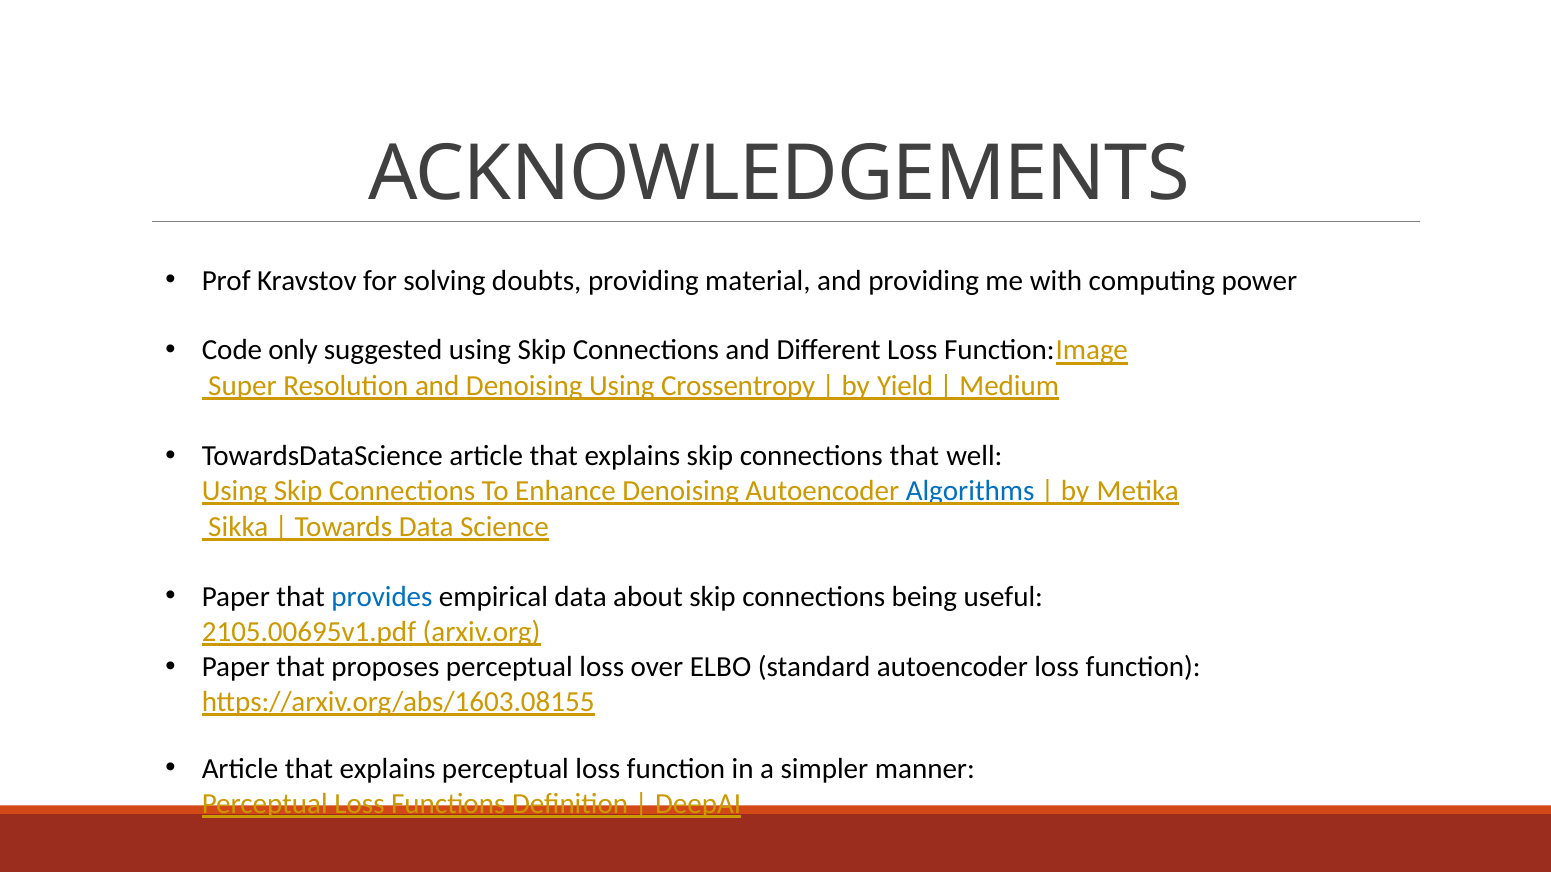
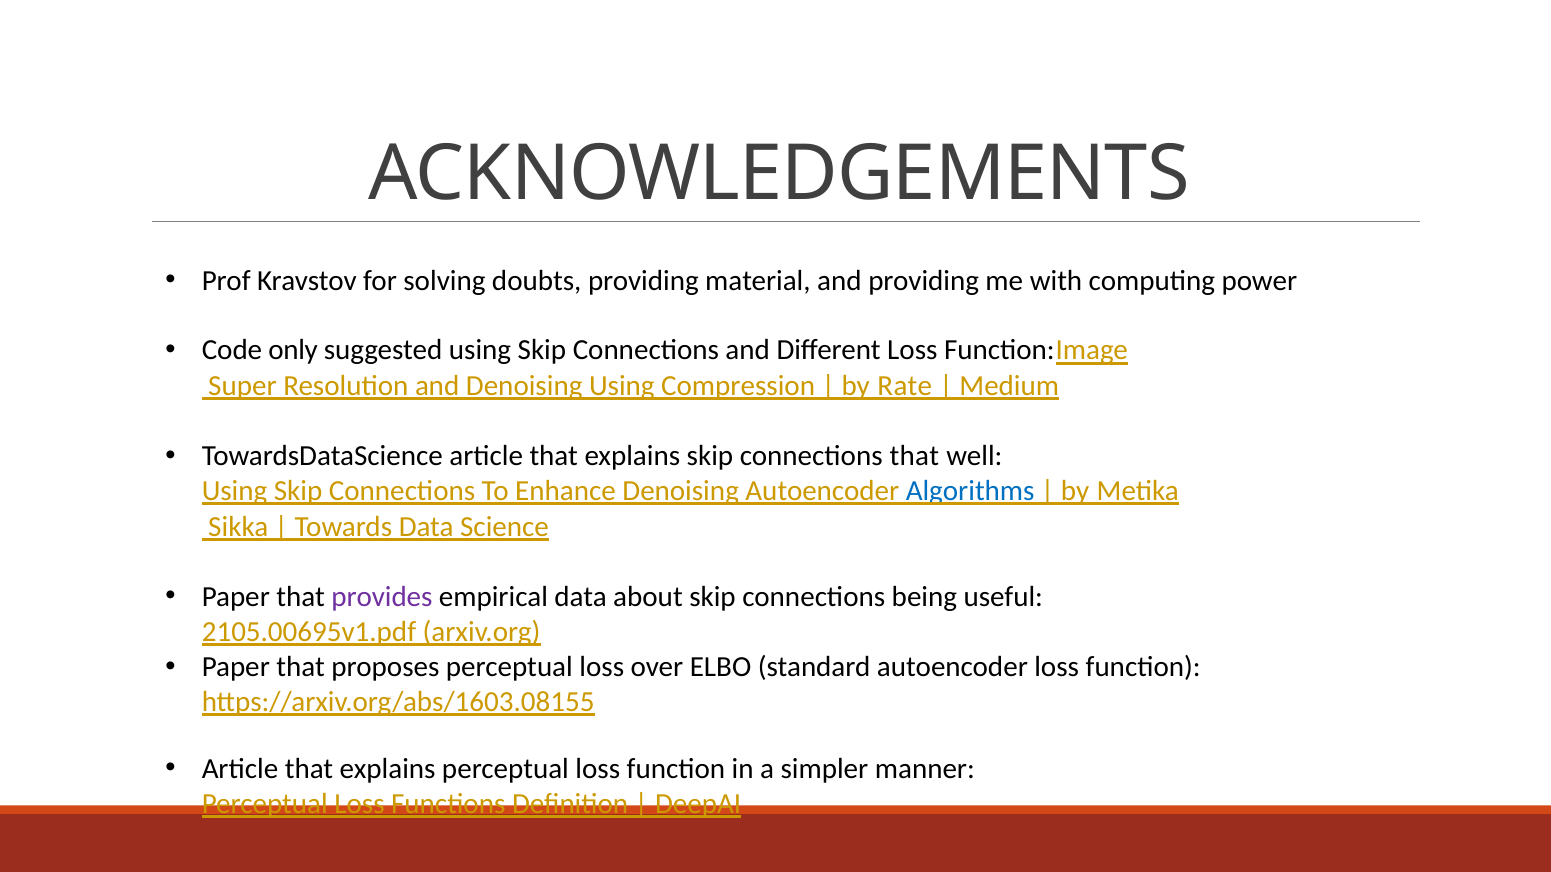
Crossentropy: Crossentropy -> Compression (738, 386)
Yield: Yield -> Rate (905, 386)
provides colour: blue -> purple (382, 597)
